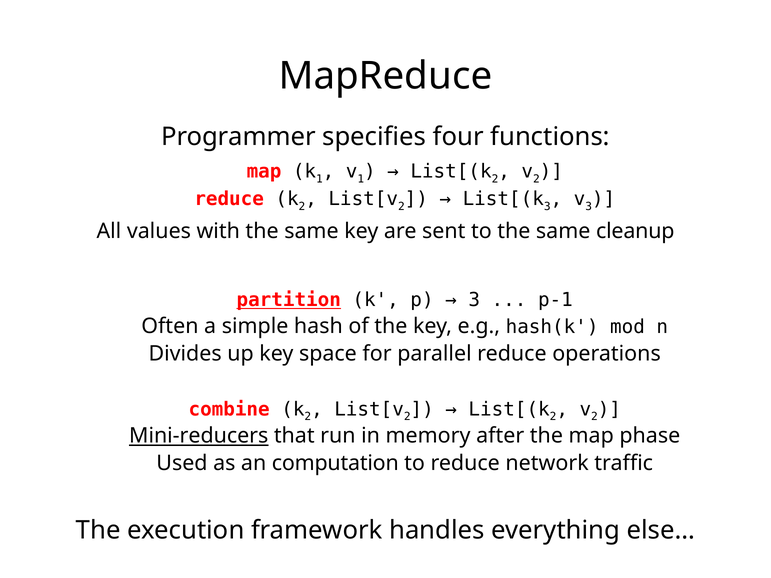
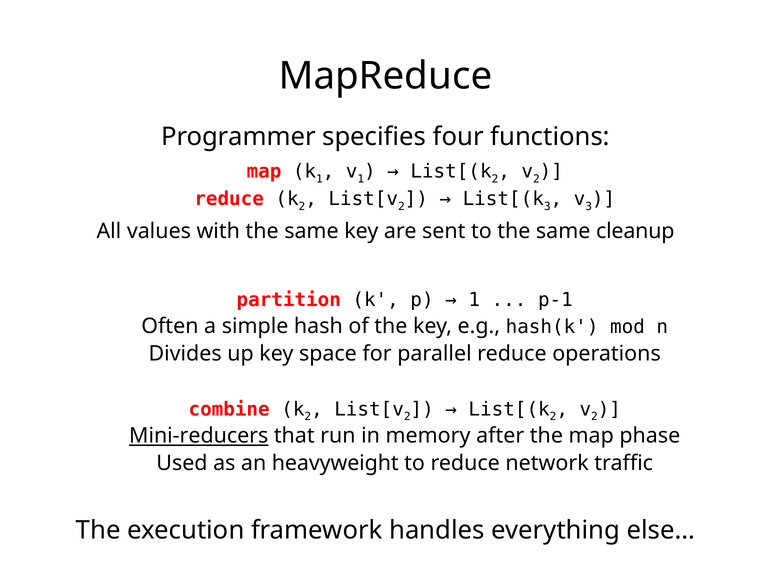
partition underline: present -> none (289, 300)
3: 3 -> 1 (474, 300)
computation: computation -> heavyweight (335, 464)
